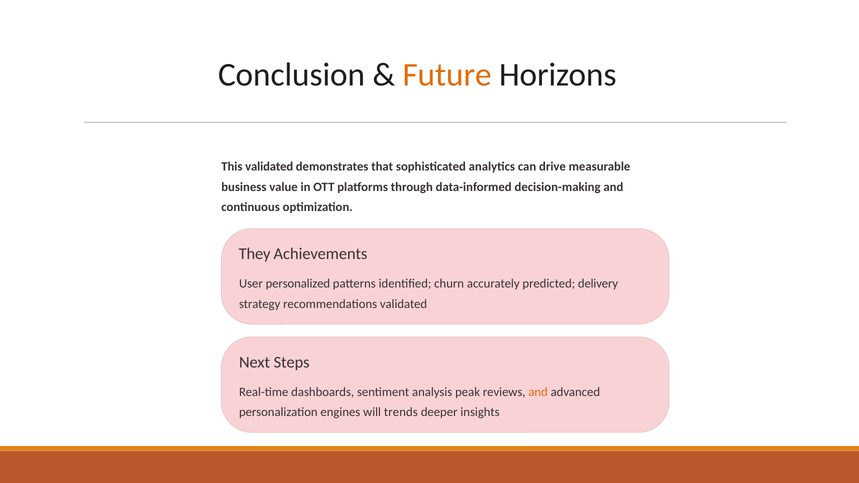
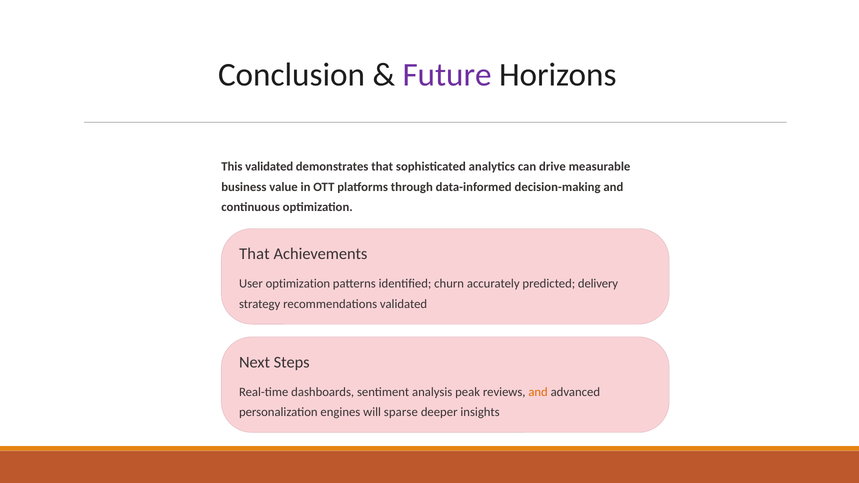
Future colour: orange -> purple (447, 75)
They: They -> That (254, 254)
User personalized: personalized -> optimization (298, 284)
trends: trends -> sparse (401, 412)
